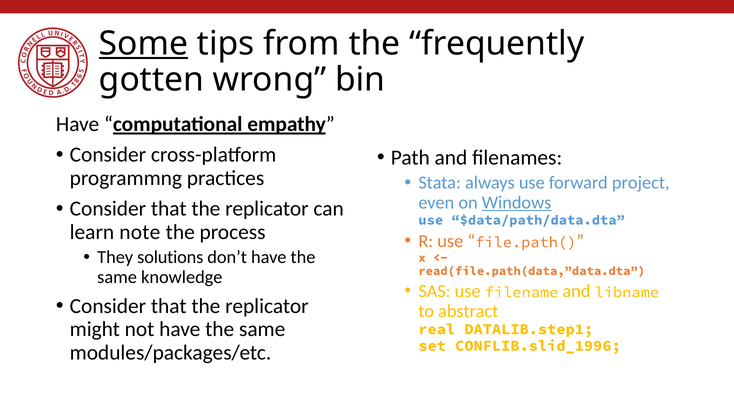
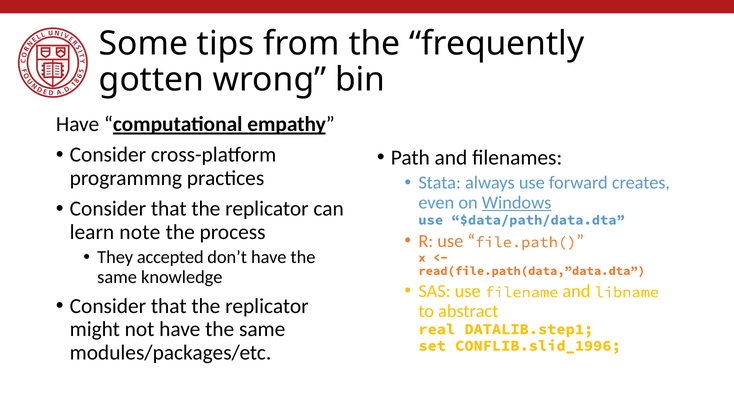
Some underline: present -> none (144, 43)
project: project -> creates (641, 183)
solutions: solutions -> accepted (170, 257)
